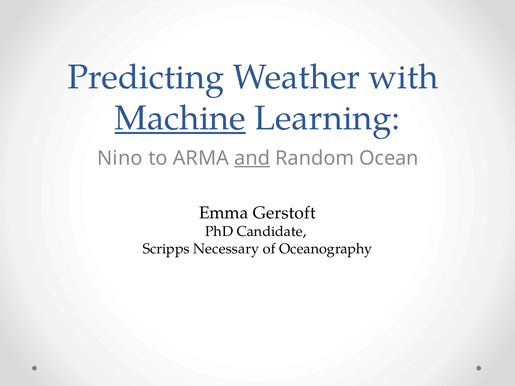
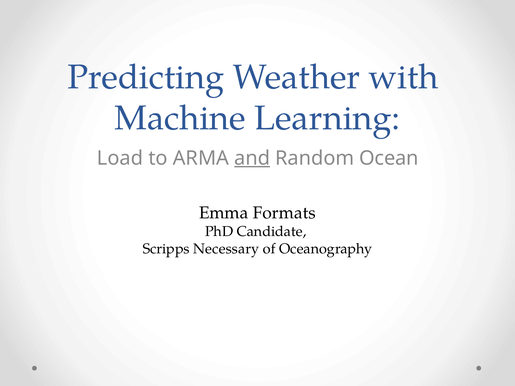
Machine underline: present -> none (180, 118)
Nino: Nino -> Load (120, 158)
Gerstoft: Gerstoft -> Formats (284, 213)
